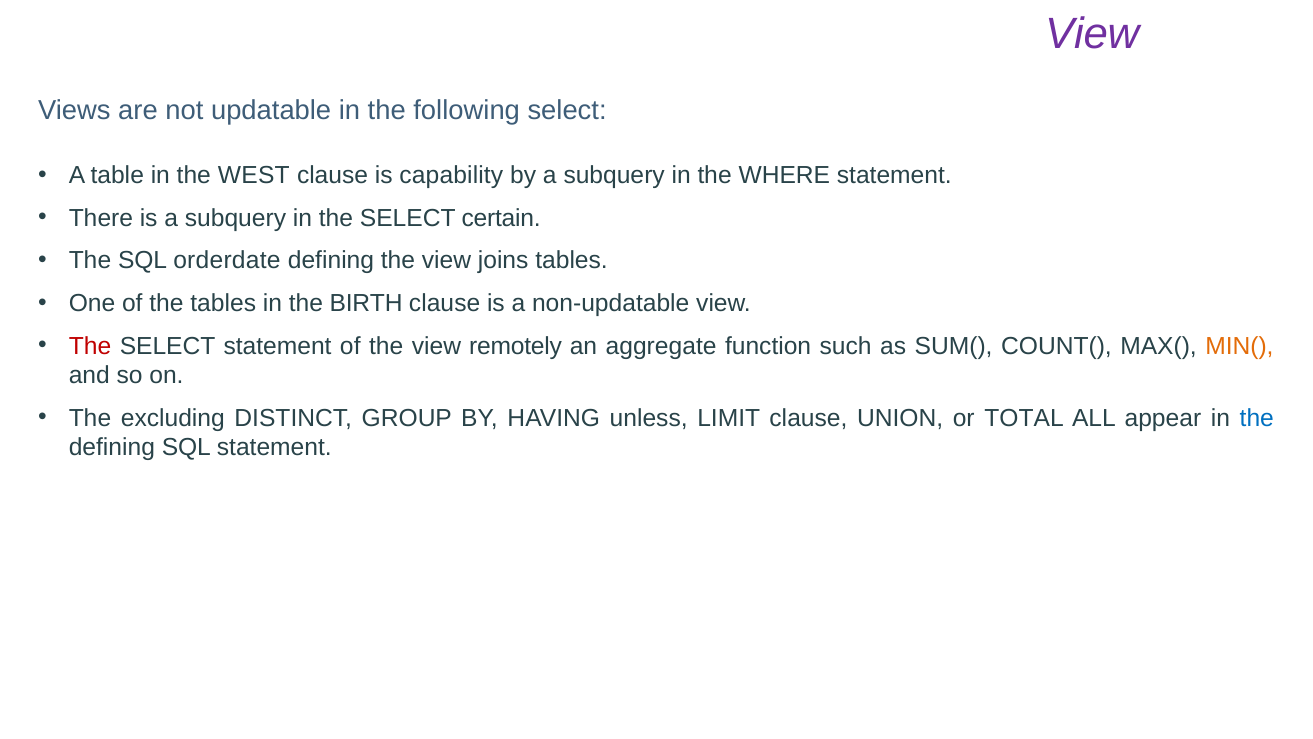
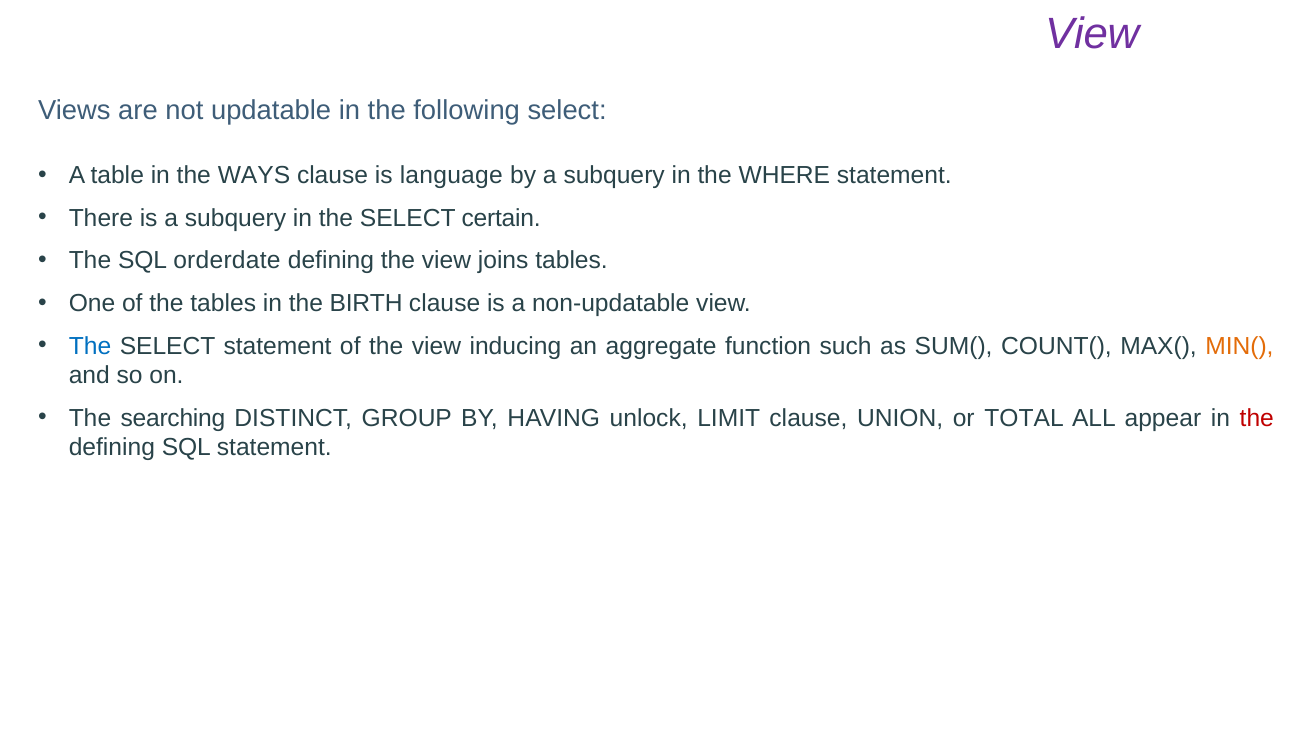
WEST: WEST -> WAYS (254, 175)
capability: capability -> language (451, 175)
The colour: red -> blue (90, 346)
remotely: remotely -> inducing (515, 346)
excluding: excluding -> searching (173, 418)
unless: unless -> unlock (649, 418)
the colour: blue -> red (1257, 418)
